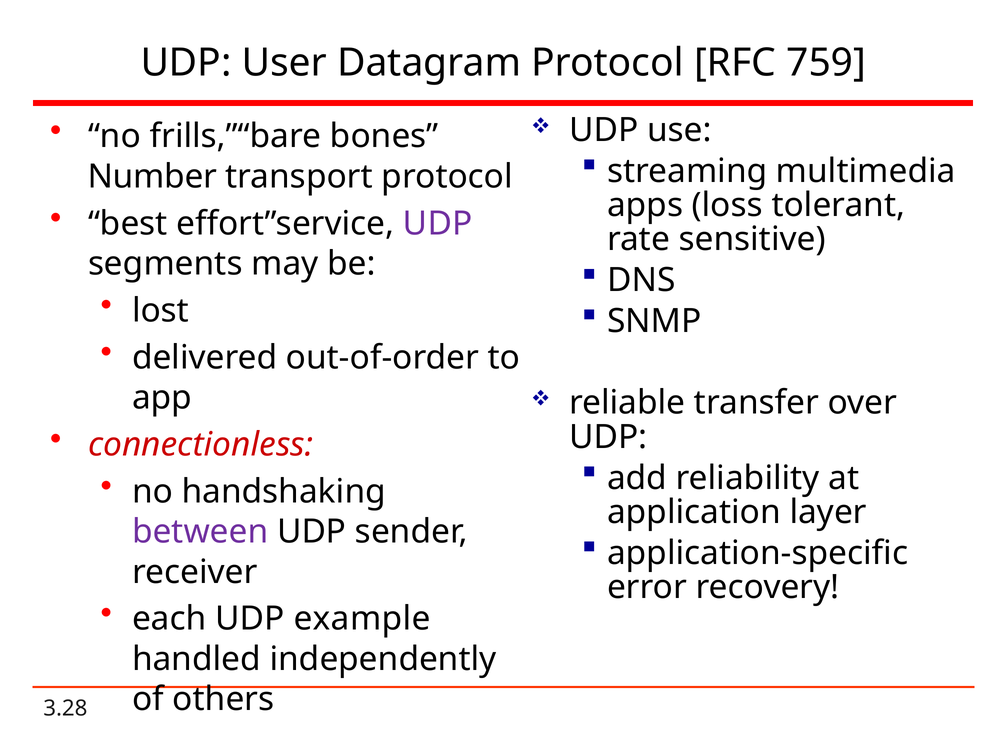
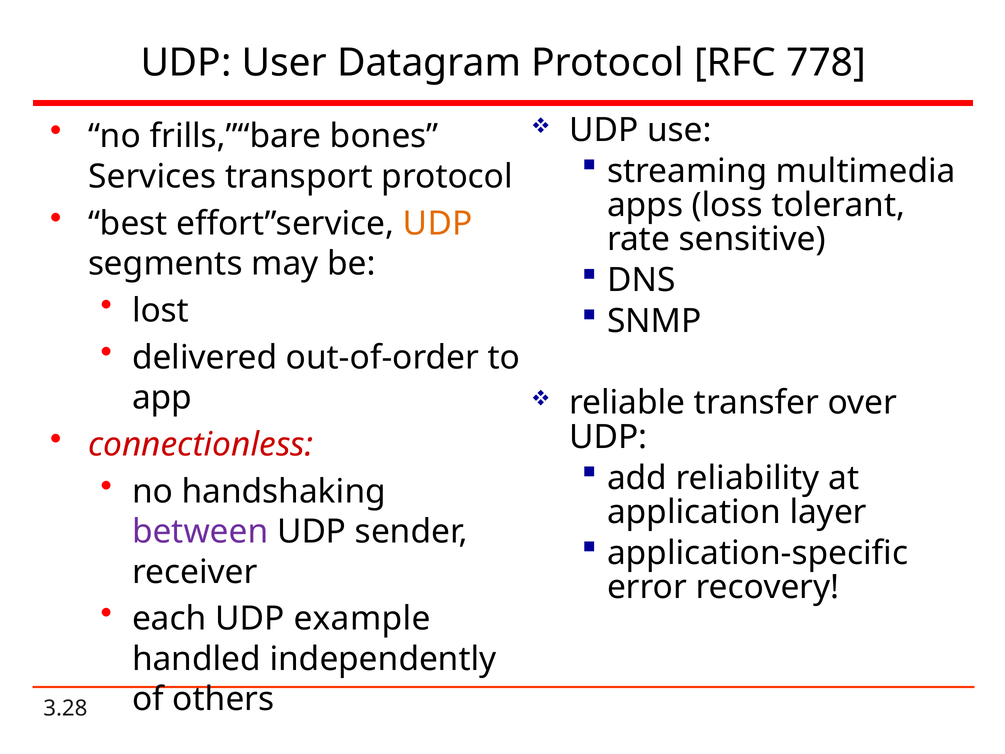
759: 759 -> 778 (826, 63)
Number: Number -> Services (152, 177)
UDP colour: purple -> orange (438, 223)
